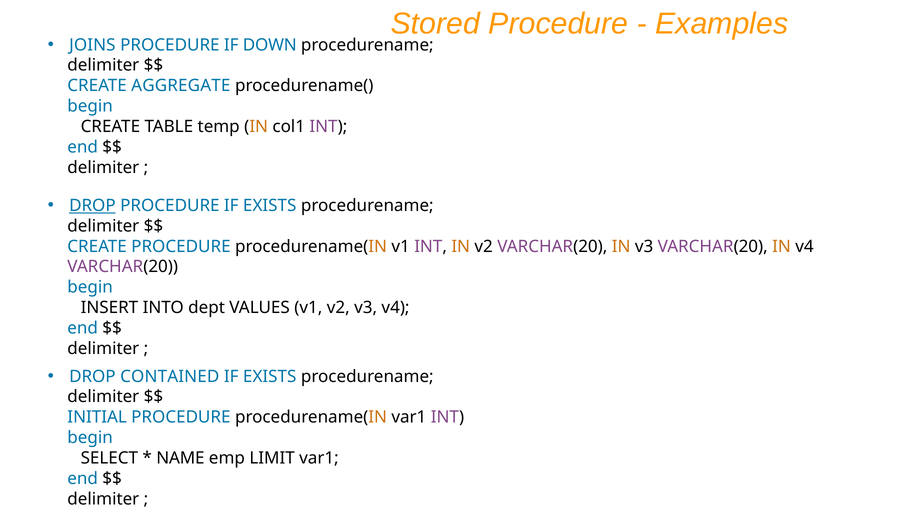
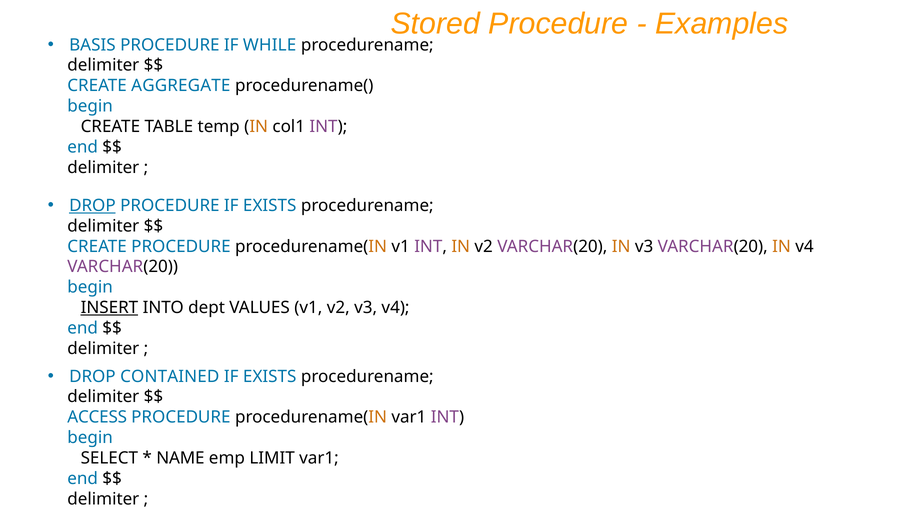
JOINS: JOINS -> BASIS (92, 45)
DOWN: DOWN -> WHILE (270, 45)
INSERT underline: none -> present (109, 308)
INITIAL: INITIAL -> ACCESS (97, 418)
